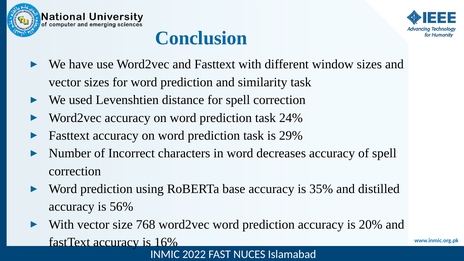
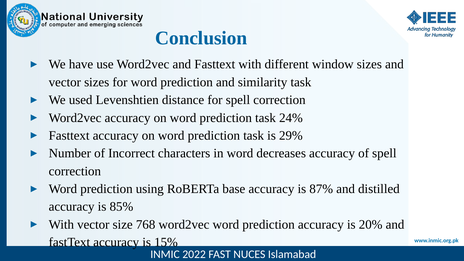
35%: 35% -> 87% (321, 189)
56%: 56% -> 85% (121, 207)
16%: 16% -> 15% (166, 242)
